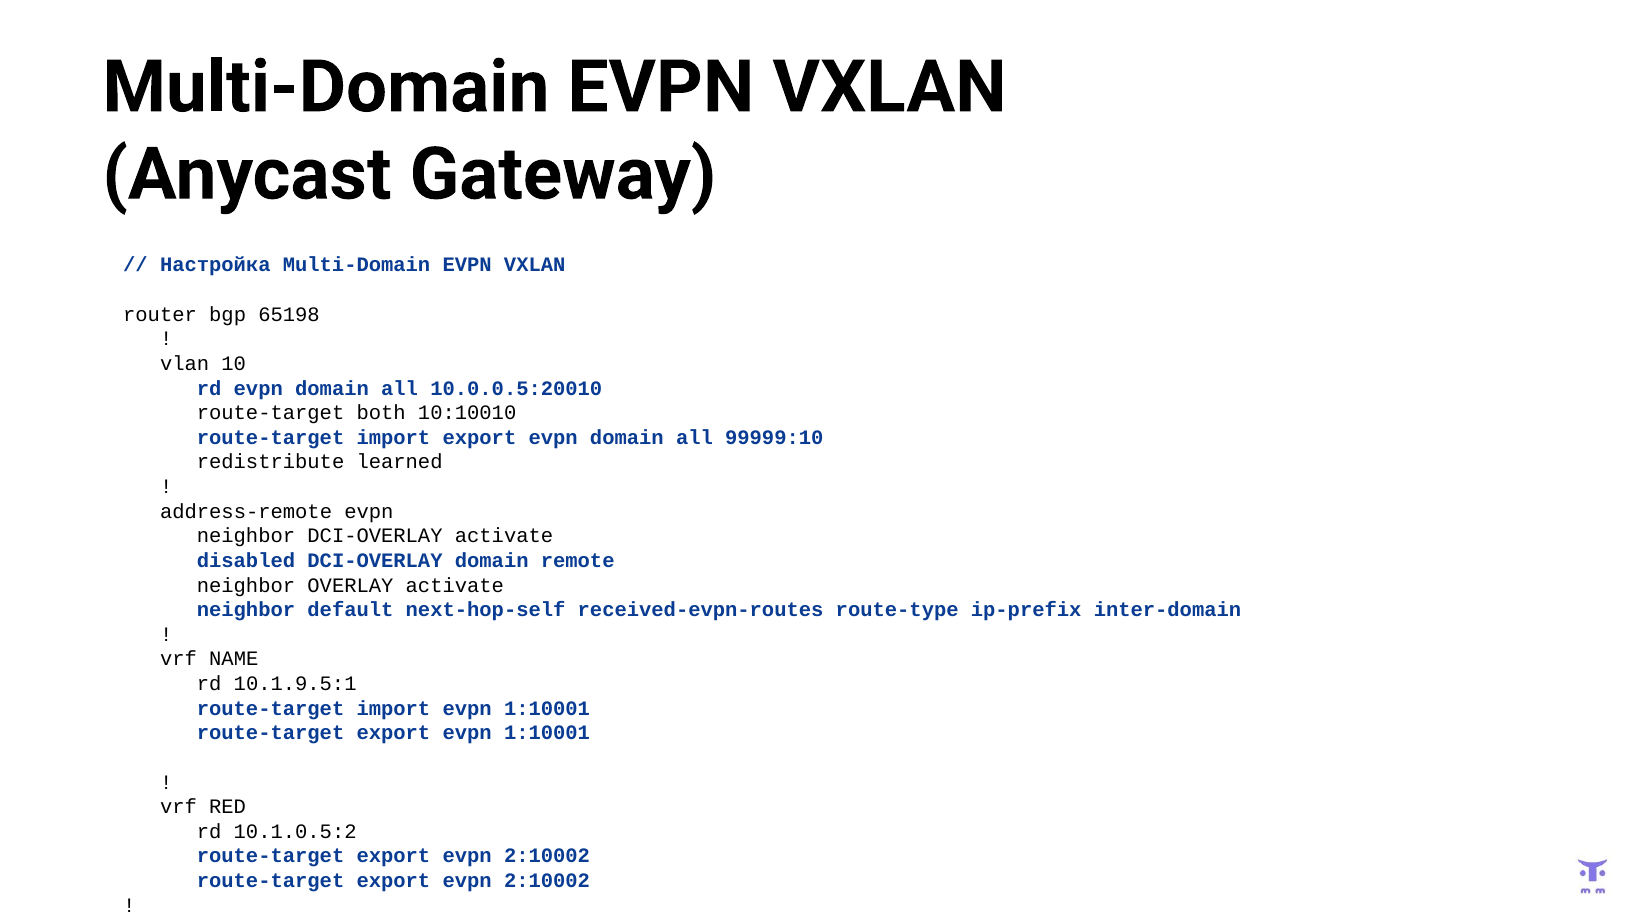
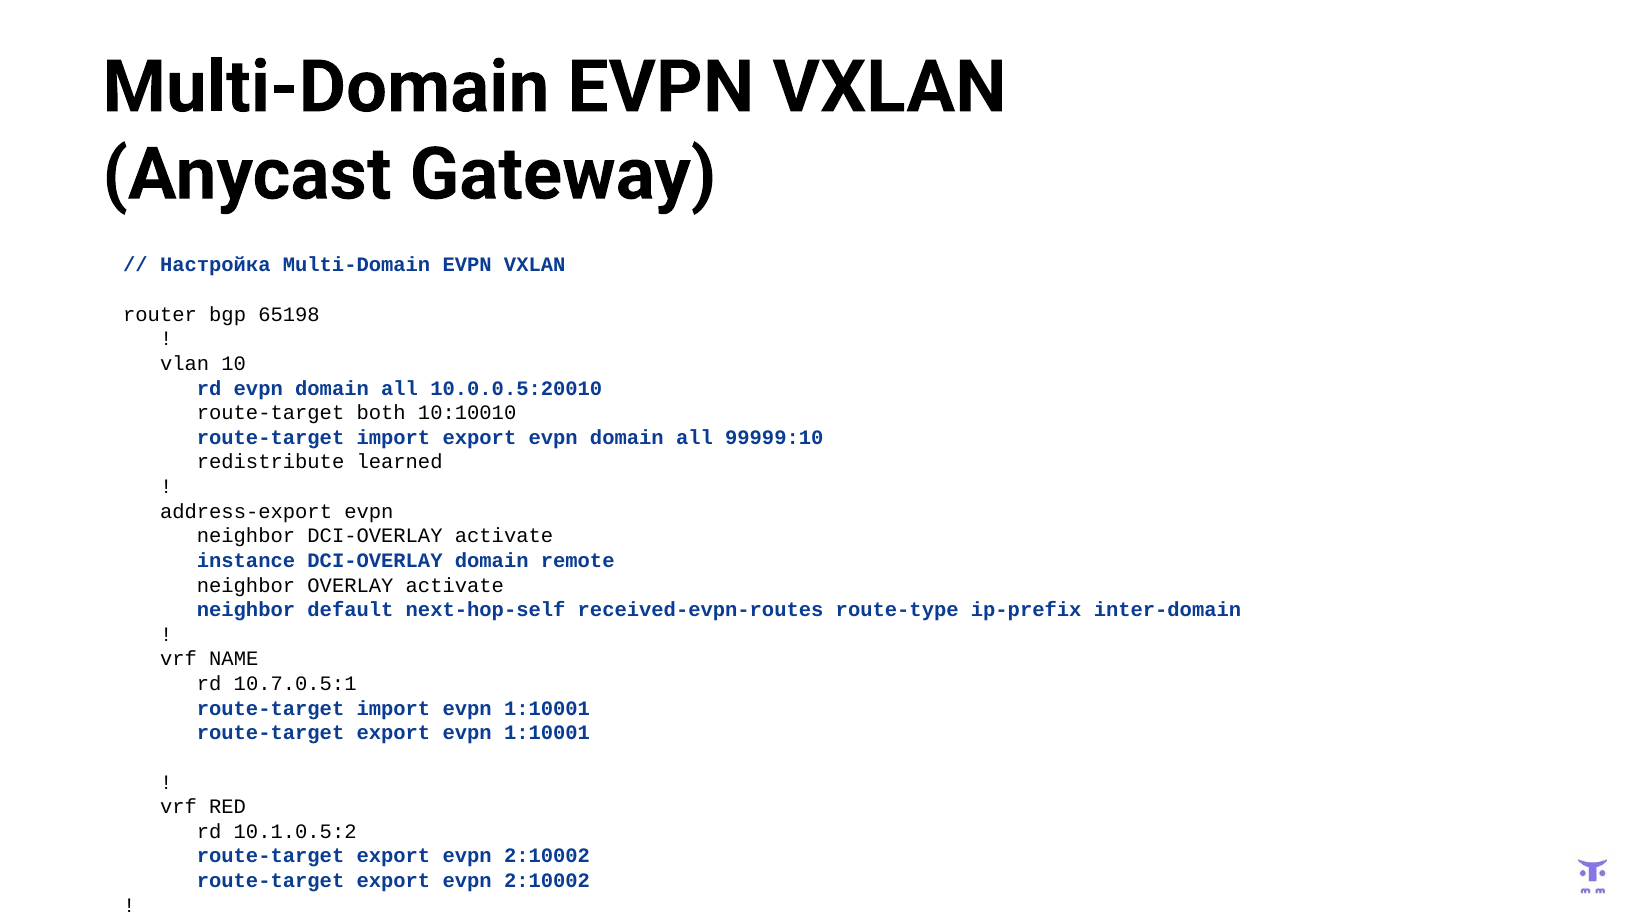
address-remote: address-remote -> address-export (246, 511)
disabled: disabled -> instance (246, 561)
10.1.9.5:1: 10.1.9.5:1 -> 10.7.0.5:1 (295, 684)
